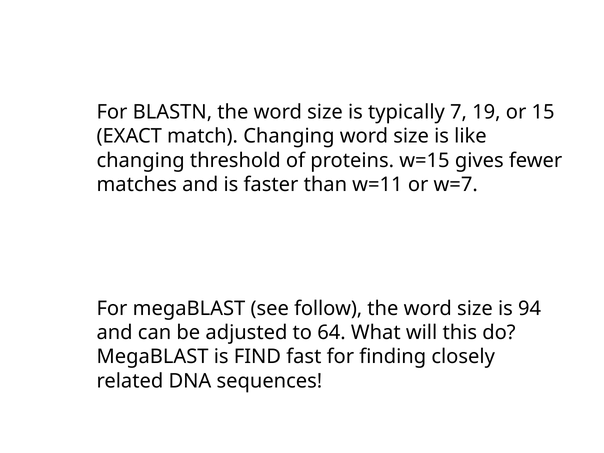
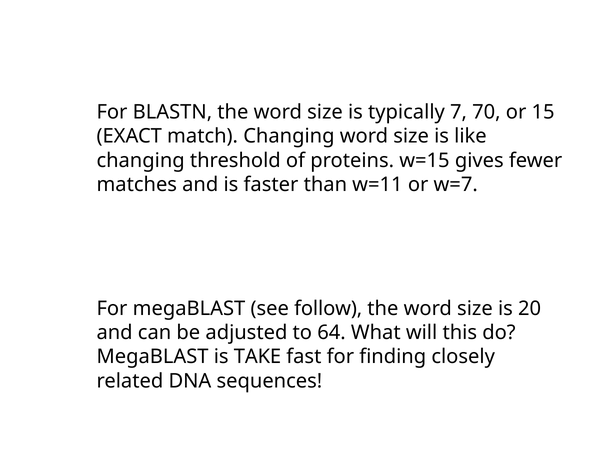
19: 19 -> 70 (486, 112)
94: 94 -> 20 (530, 308)
FIND: FIND -> TAKE (258, 357)
